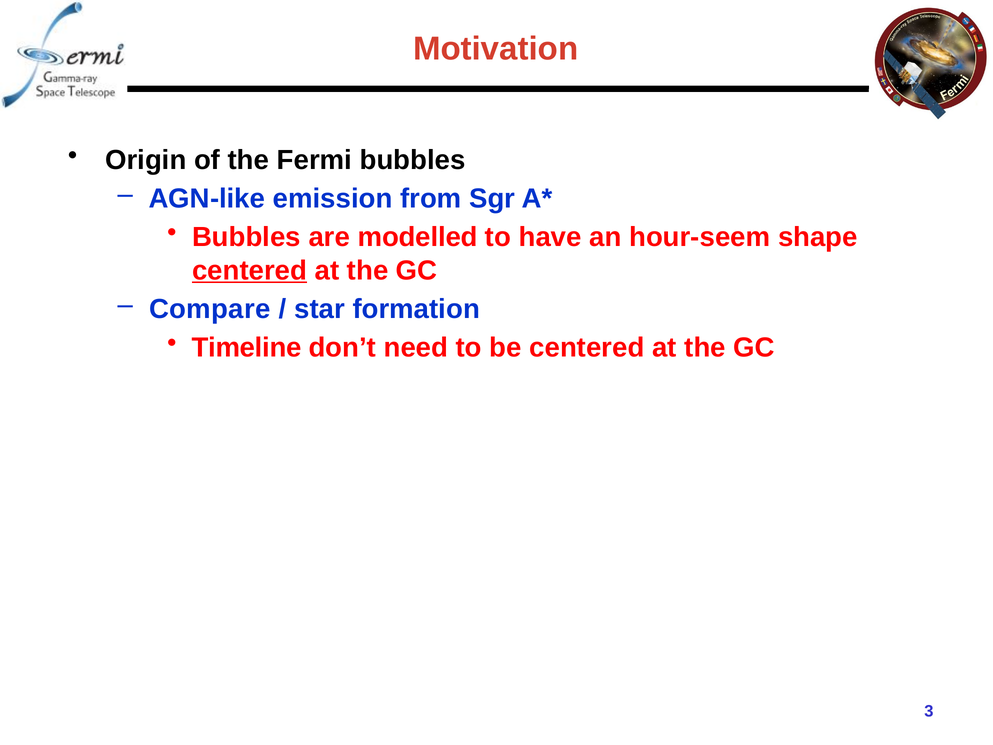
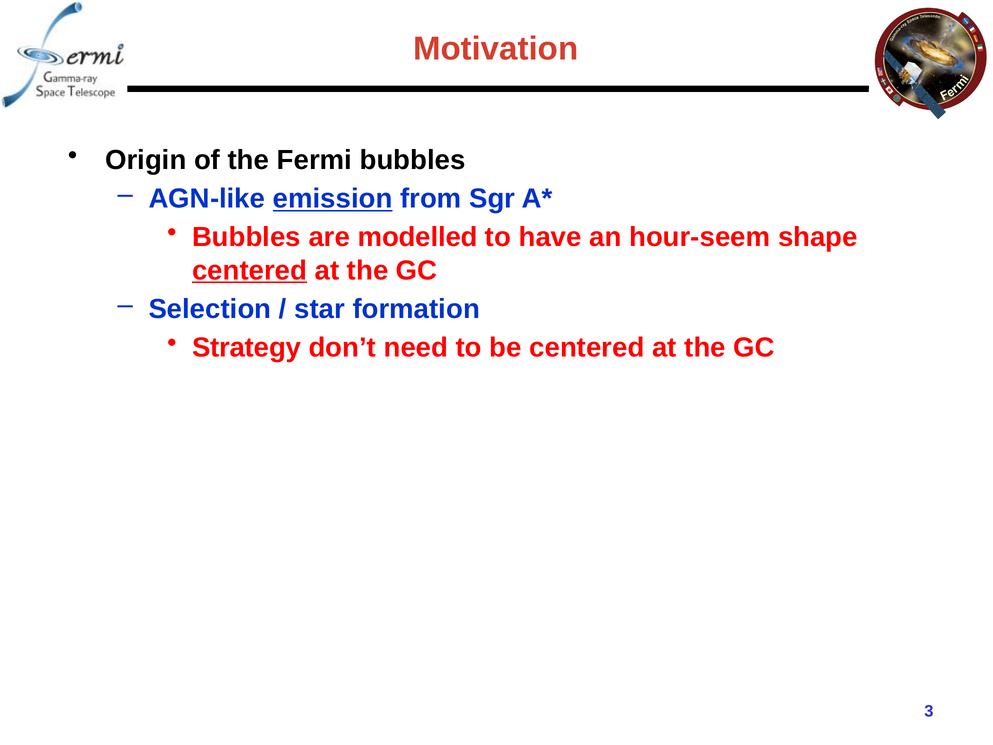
emission underline: none -> present (333, 199)
Compare: Compare -> Selection (210, 309)
Timeline: Timeline -> Strategy (247, 348)
